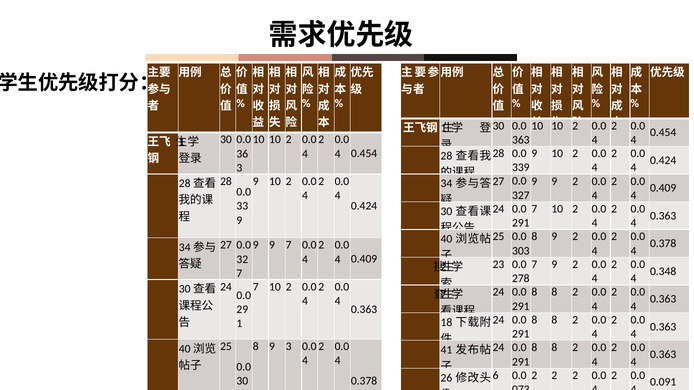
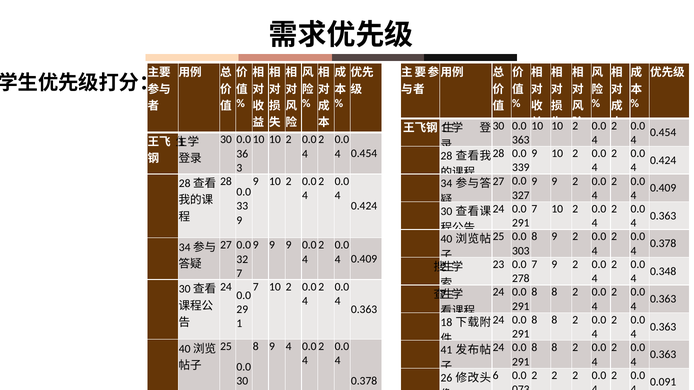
9 9 7: 7 -> 9 (289, 245)
9 3: 3 -> 4 (289, 347)
